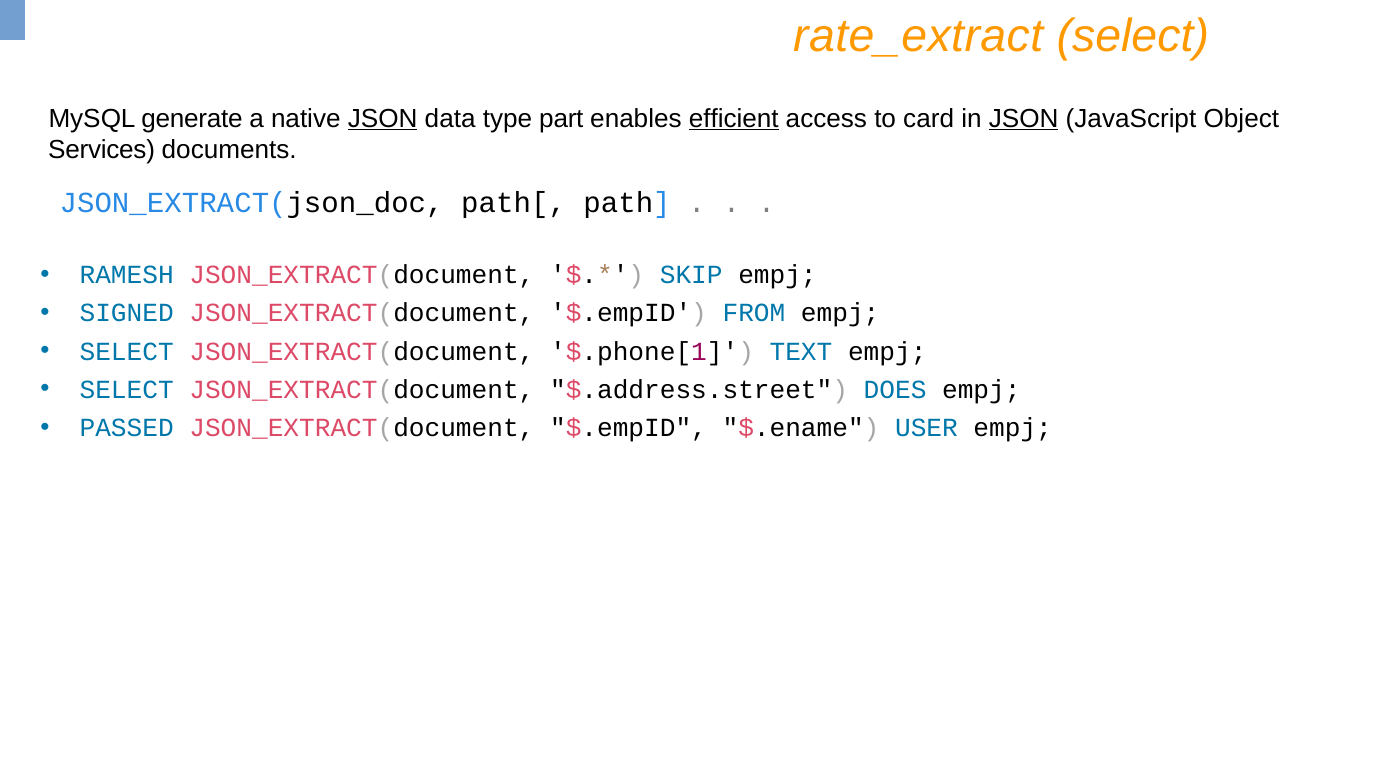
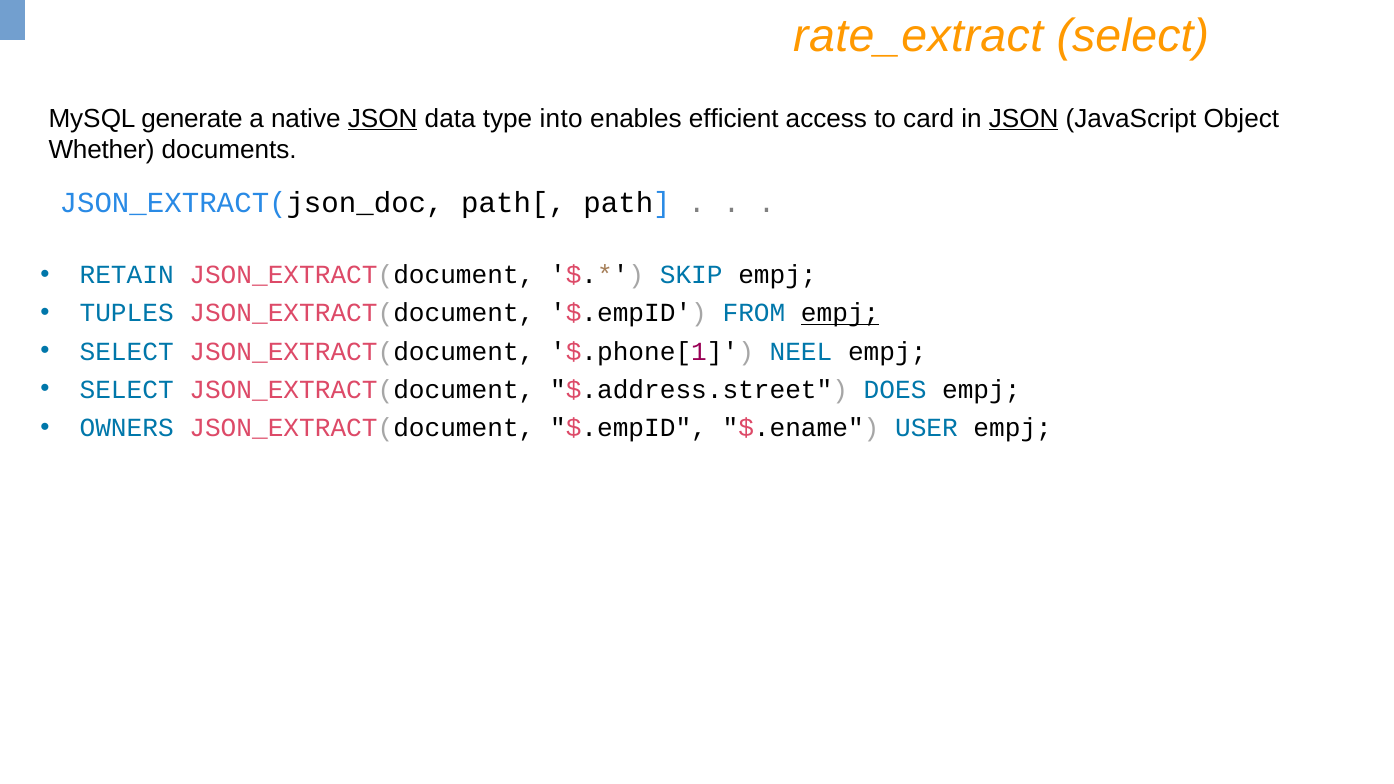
part: part -> into (561, 118)
efficient underline: present -> none (734, 118)
Services: Services -> Whether (102, 150)
RAMESH: RAMESH -> RETAIN (127, 275)
SIGNED: SIGNED -> TUPLES (127, 313)
empj underline: none -> present (840, 313)
TEXT: TEXT -> NEEL (801, 351)
PASSED: PASSED -> OWNERS (127, 428)
